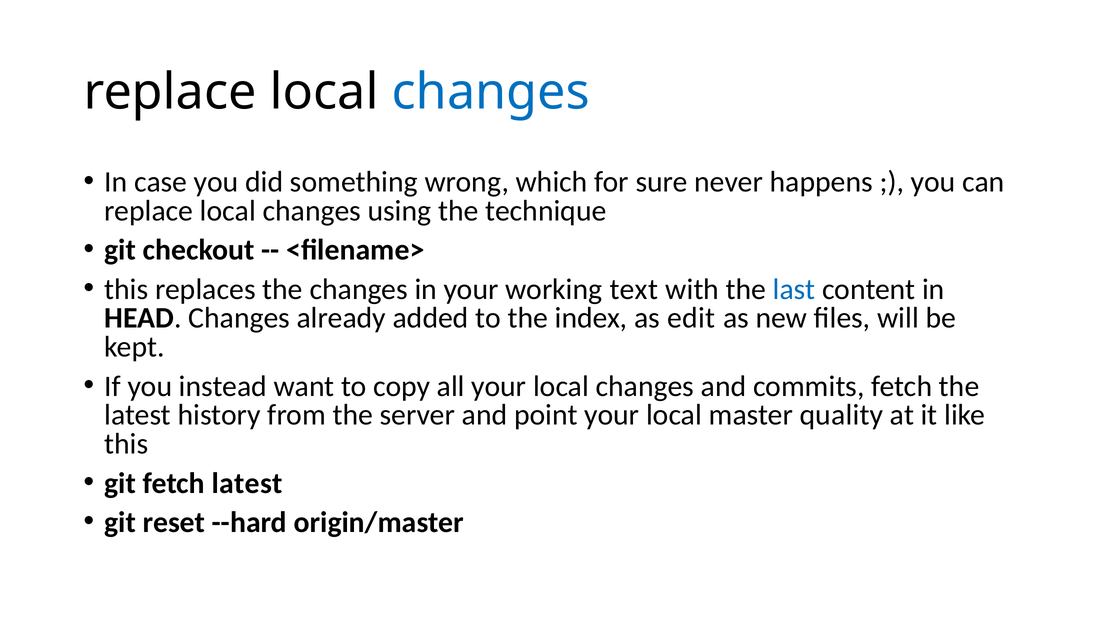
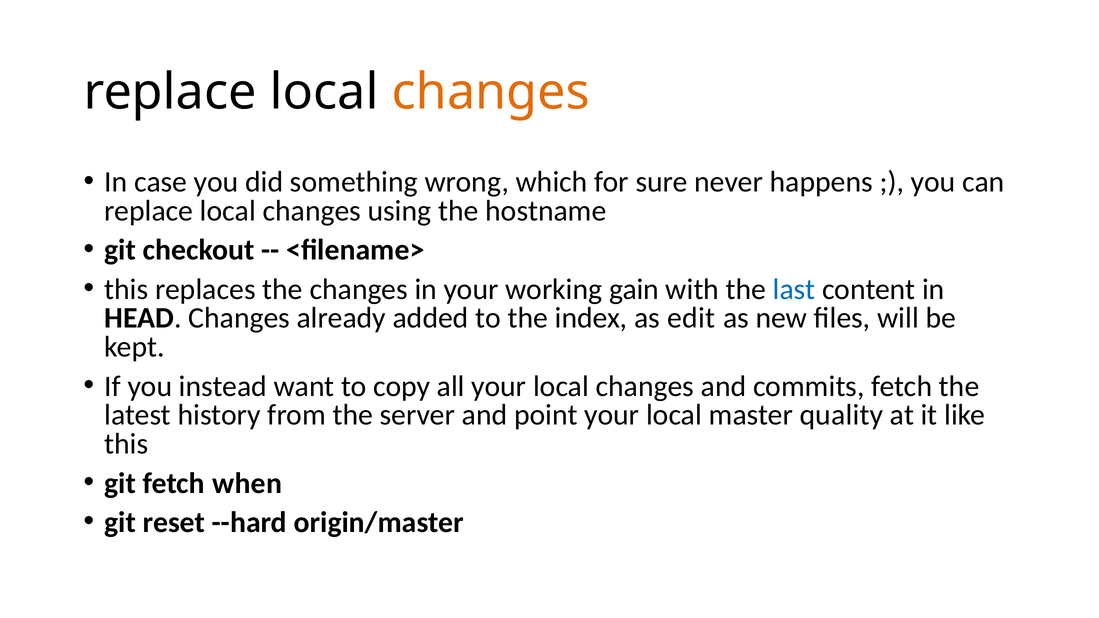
changes colour: blue -> orange (491, 92)
technique: technique -> hostname (546, 211)
text: text -> gain (634, 289)
fetch latest: latest -> when (247, 483)
